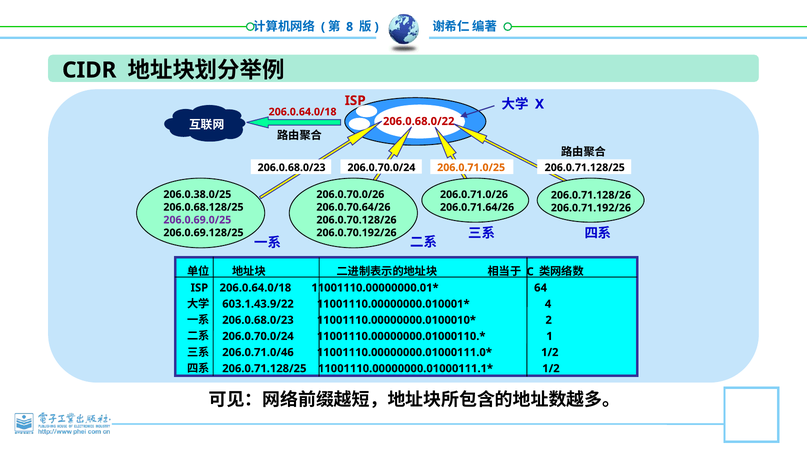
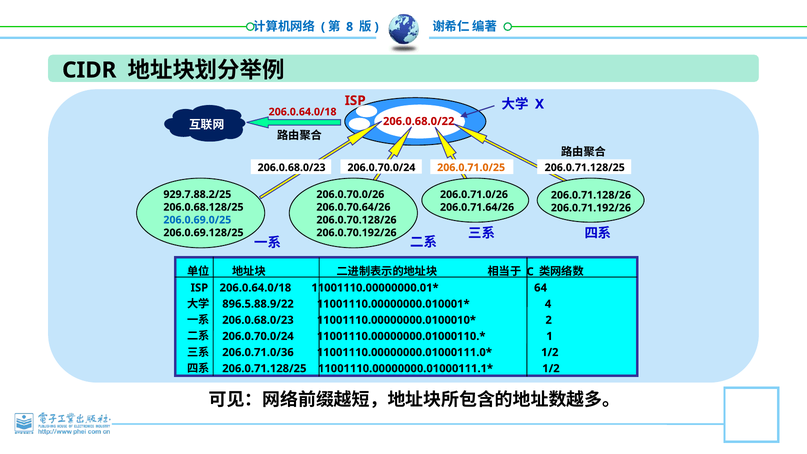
206.0.38.0/25: 206.0.38.0/25 -> 929.7.88.2/25 (197, 194)
206.0.69.0/25 colour: purple -> blue (197, 220)
603.1.43.9/22: 603.1.43.9/22 -> 896.5.88.9/22 (258, 304)
206.0.71.0/46: 206.0.71.0/46 -> 206.0.71.0/36 (258, 352)
